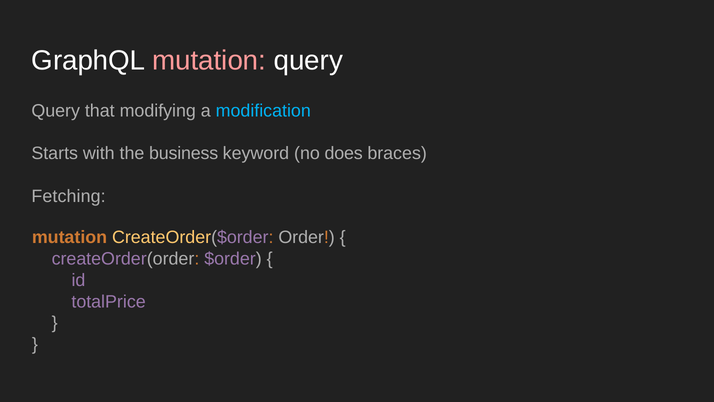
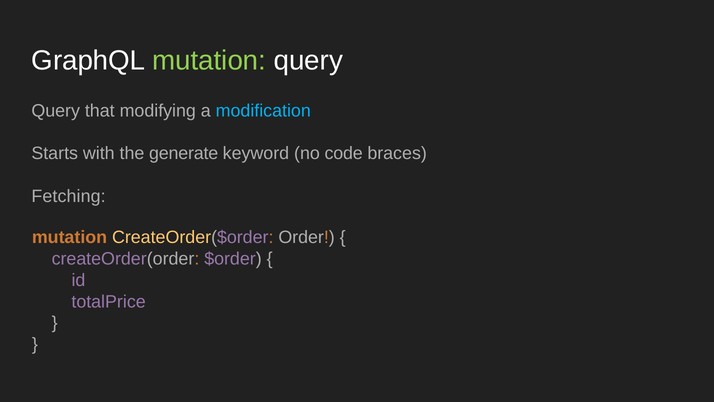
mutation colour: pink -> light green (209, 60)
business: business -> generate (184, 153)
does: does -> code (344, 153)
